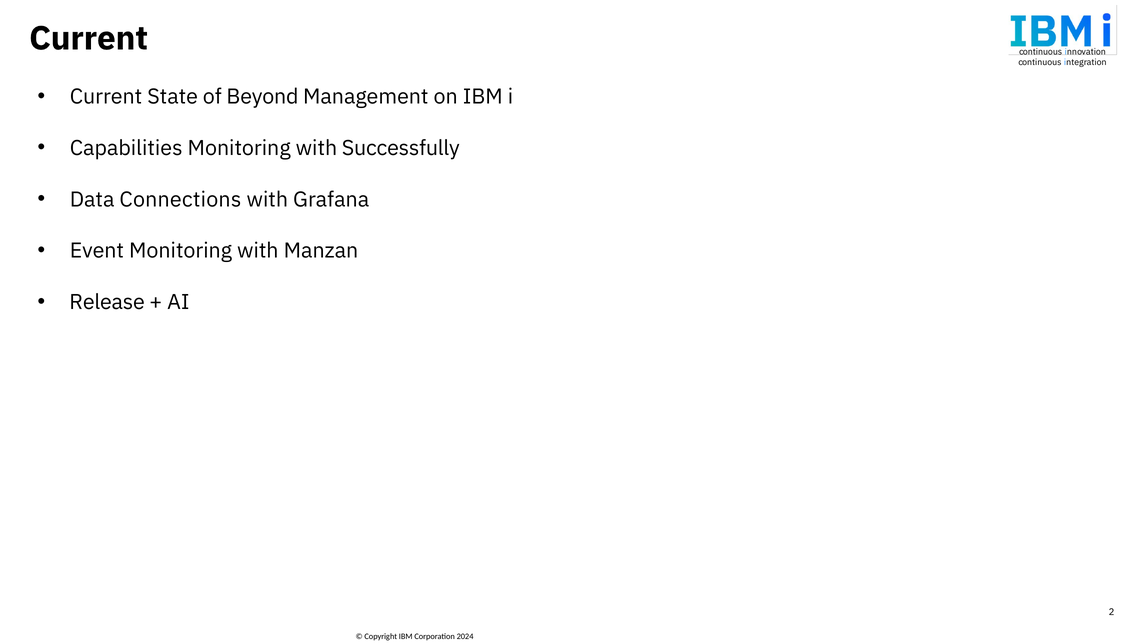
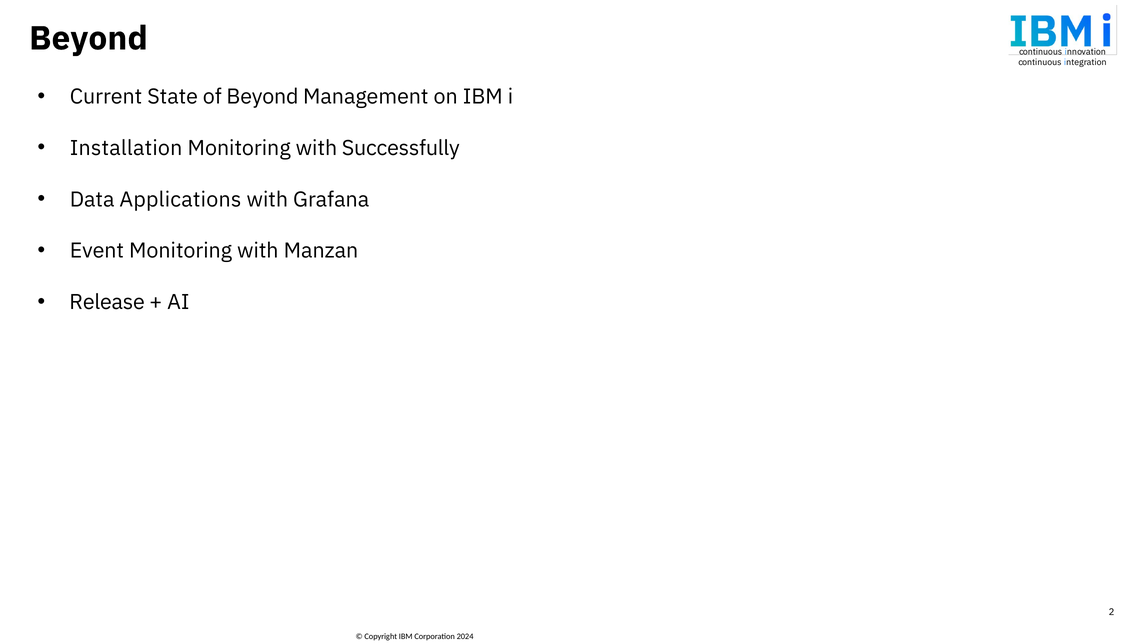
Current: Current -> Beyond (88, 38)
Capabilities: Capabilities -> Installation (126, 148)
Connections: Connections -> Applications (180, 199)
